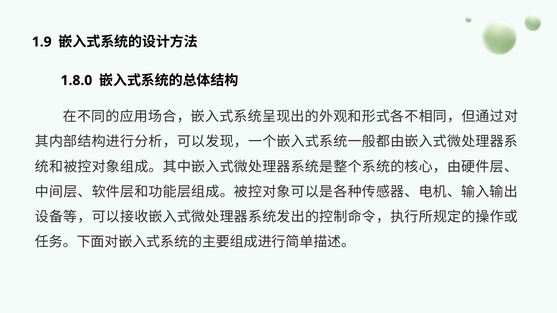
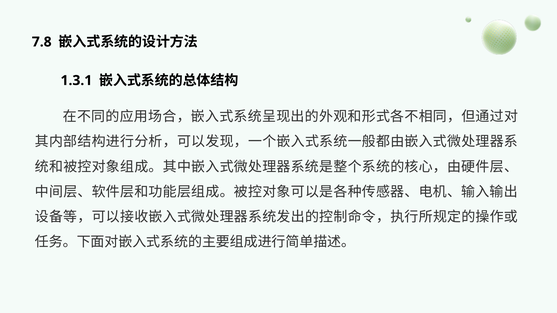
1.9: 1.9 -> 7.8 (42, 42)
1.8.0: 1.8.0 -> 1.3.1 (76, 81)
